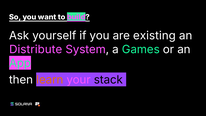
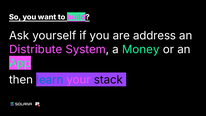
existing: existing -> address (155, 36)
Games: Games -> Money (141, 49)
learn colour: orange -> blue (50, 80)
